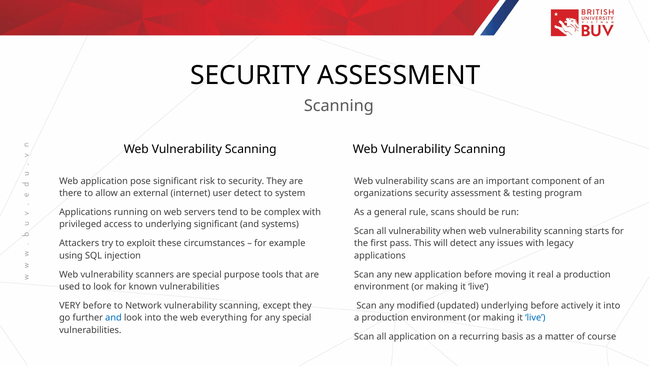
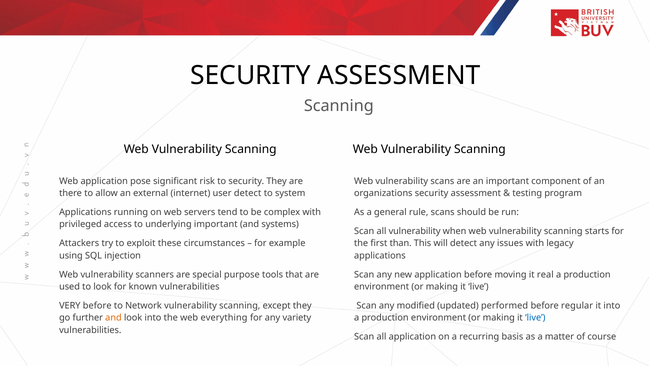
underlying significant: significant -> important (216, 225)
pass: pass -> than (401, 244)
updated underlying: underlying -> performed (505, 306)
actively: actively -> regular (577, 306)
and colour: blue -> orange (113, 318)
any special: special -> variety (297, 318)
